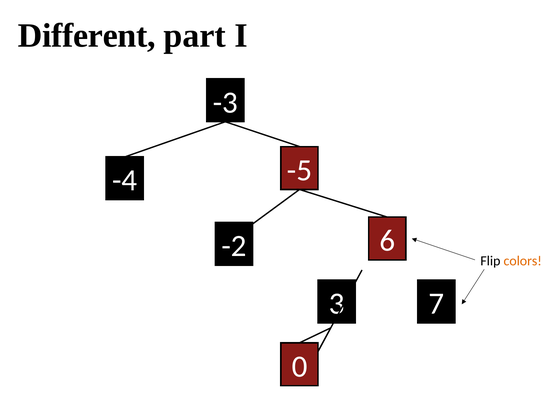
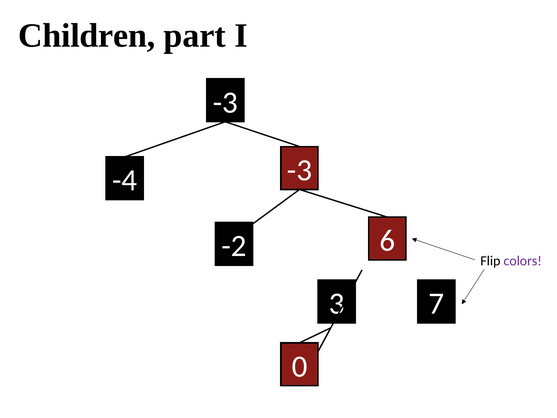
Different: Different -> Children (87, 36)
-5: -5 -> -3 (299, 170)
colors colour: orange -> purple (523, 261)
